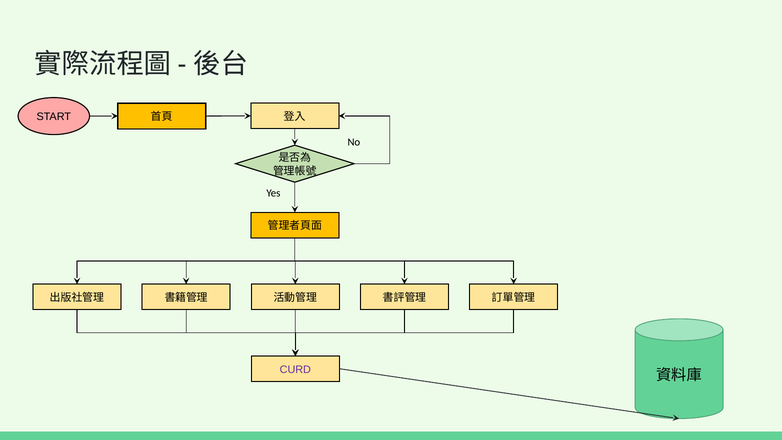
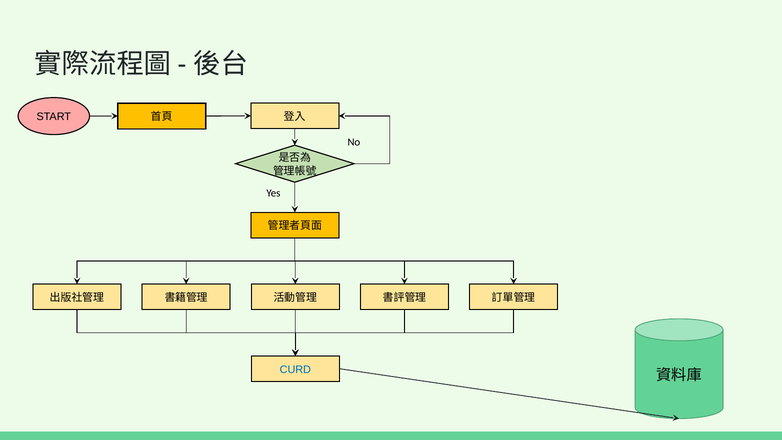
CURD colour: purple -> blue (295, 369)
